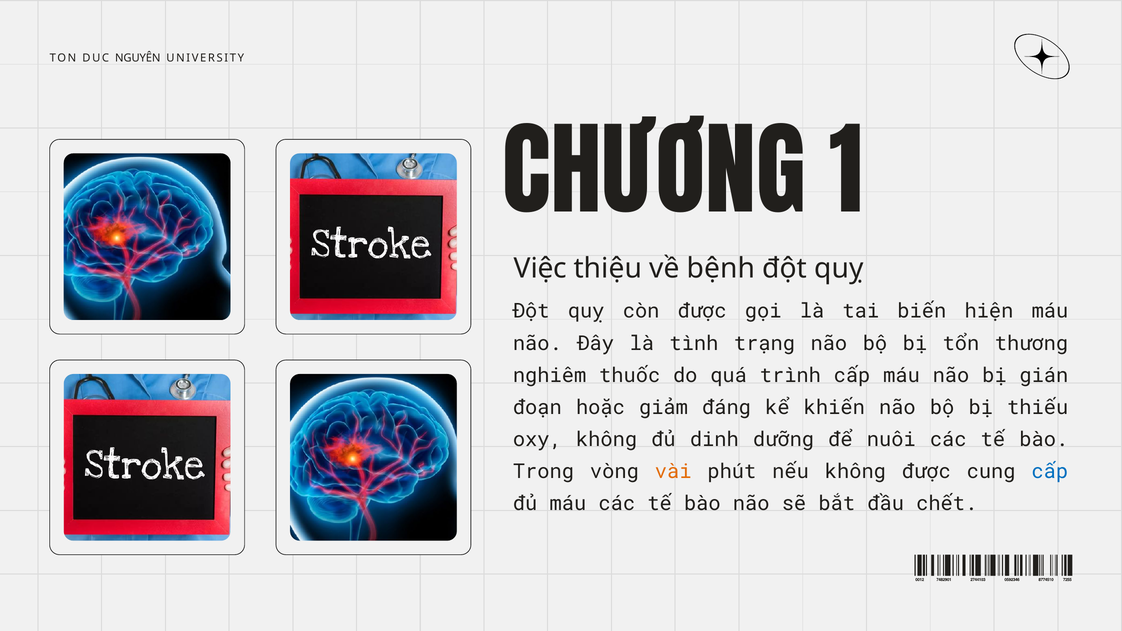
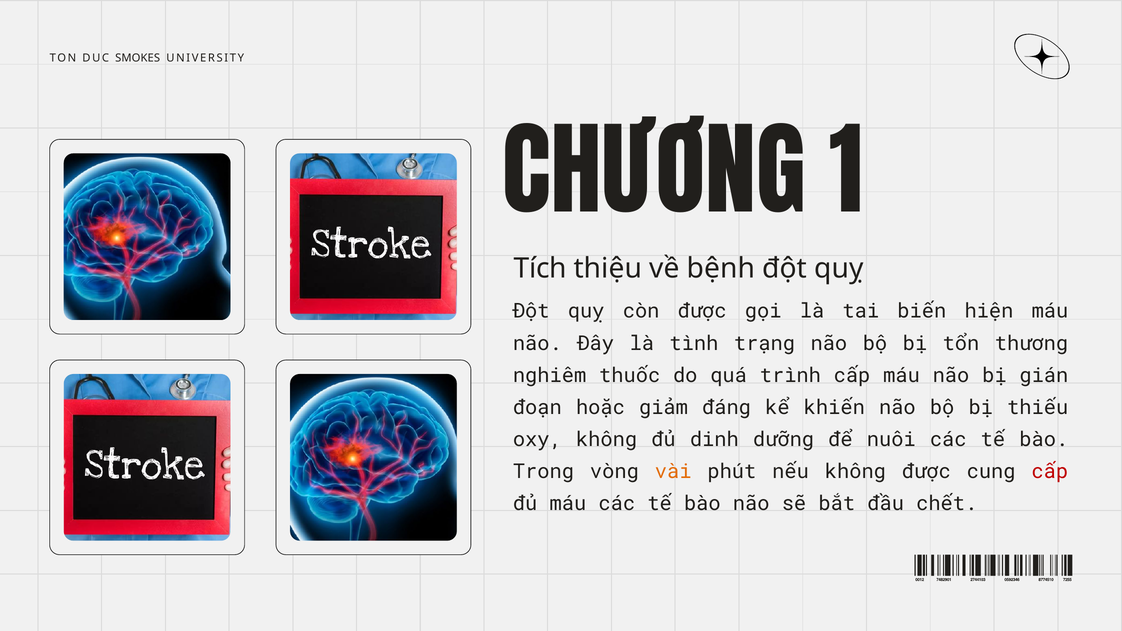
NGUYÊN: NGUYÊN -> SMOKES (138, 58)
Việc: Việc -> Tích (540, 268)
cấp colour: blue -> red (1050, 472)
